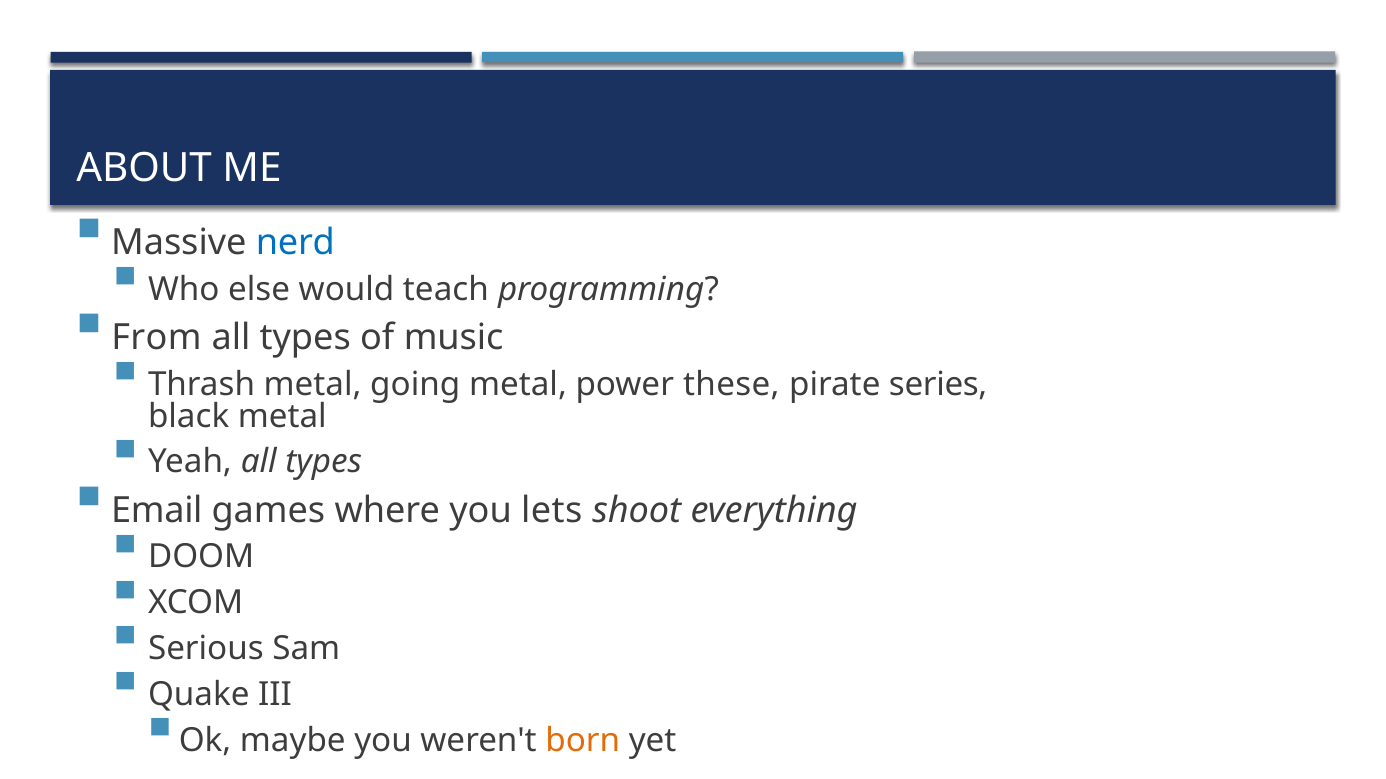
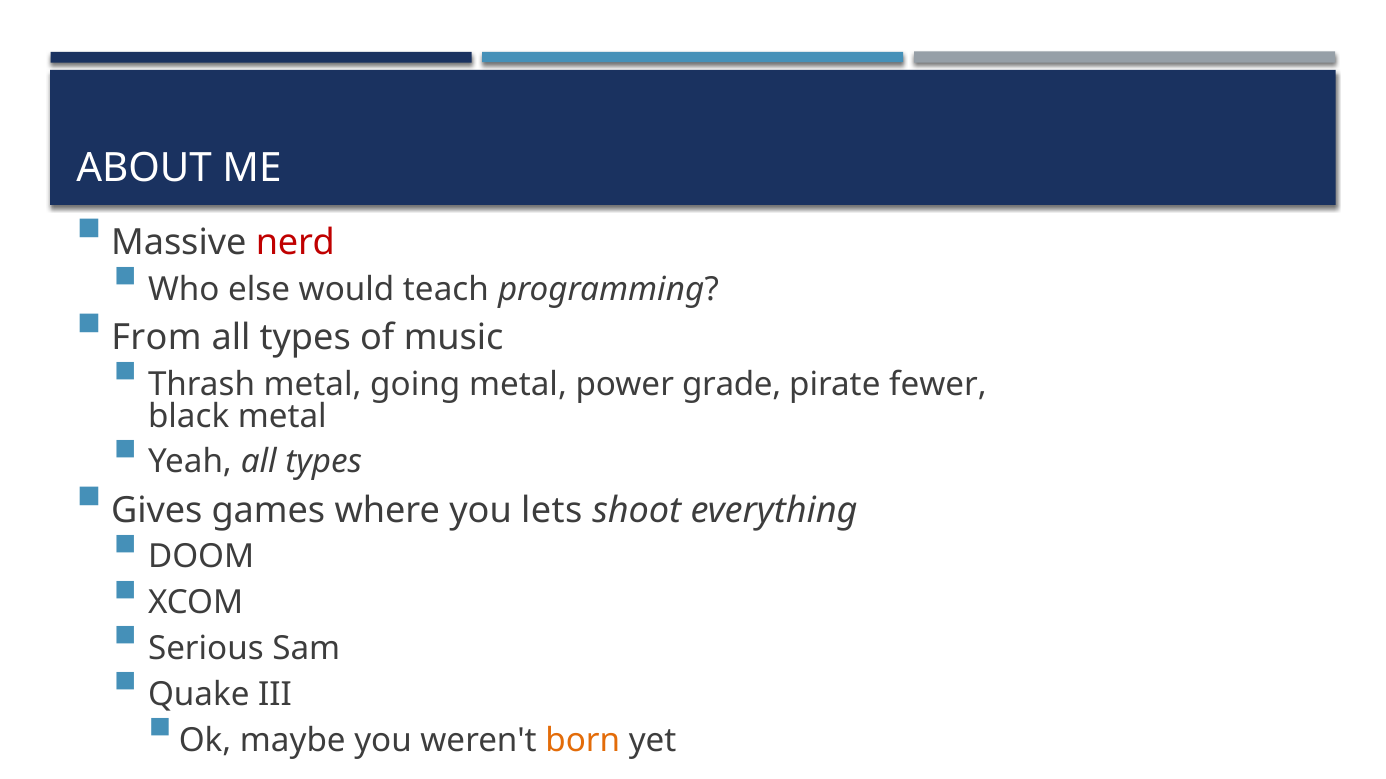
nerd colour: blue -> red (295, 243)
these: these -> grade (732, 385)
series: series -> fewer (938, 385)
Email: Email -> Gives (157, 511)
